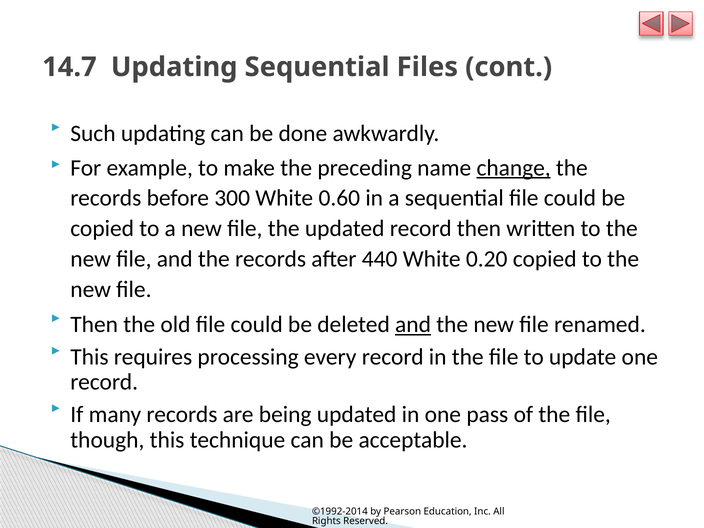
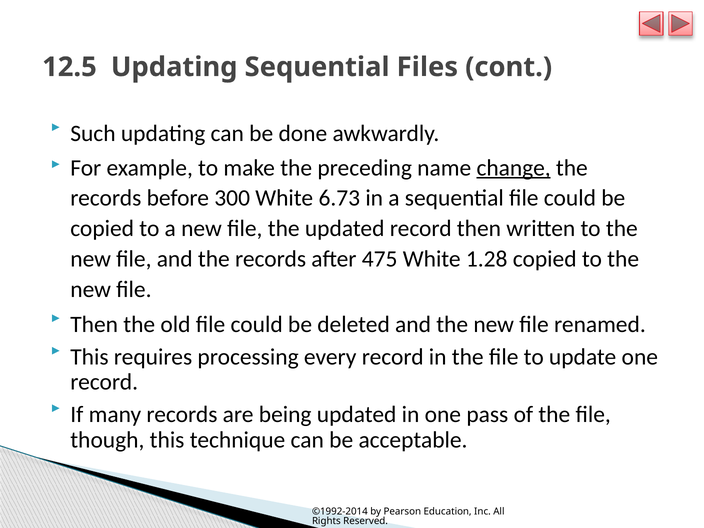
14.7: 14.7 -> 12.5 (69, 67)
0.60: 0.60 -> 6.73 (339, 198)
440: 440 -> 475 (380, 259)
0.20: 0.20 -> 1.28 (487, 259)
and underline: present -> none (413, 325)
